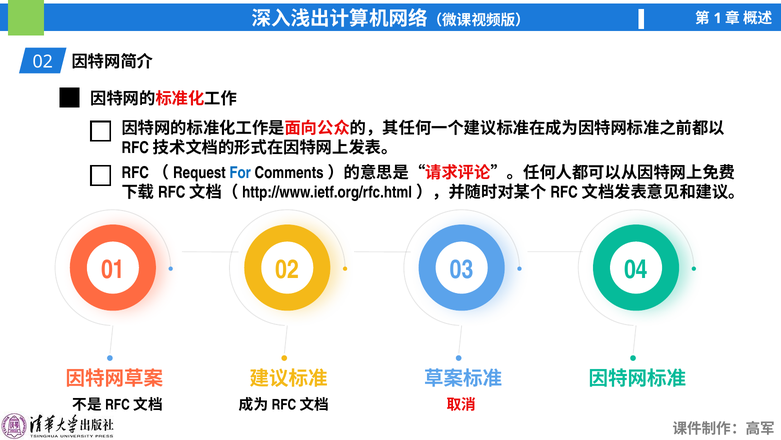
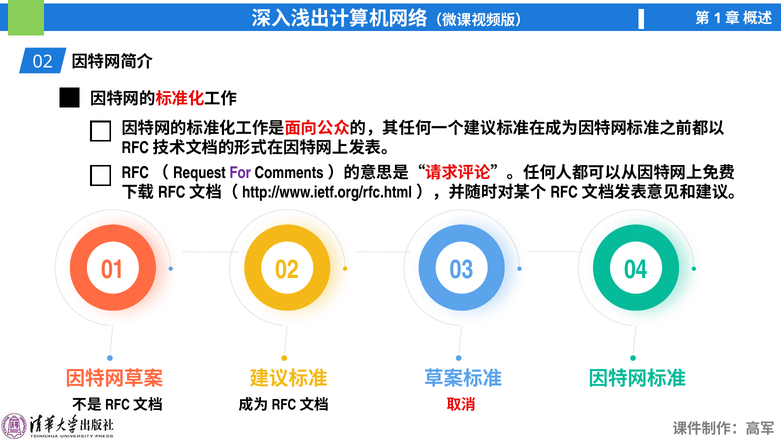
For colour: blue -> purple (240, 172)
